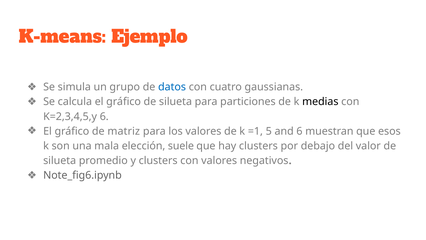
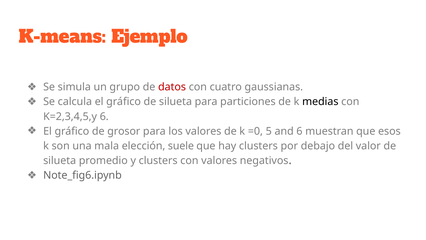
datos colour: blue -> red (172, 87)
matriz: matriz -> grosor (124, 131)
=1: =1 -> =0 (255, 131)
